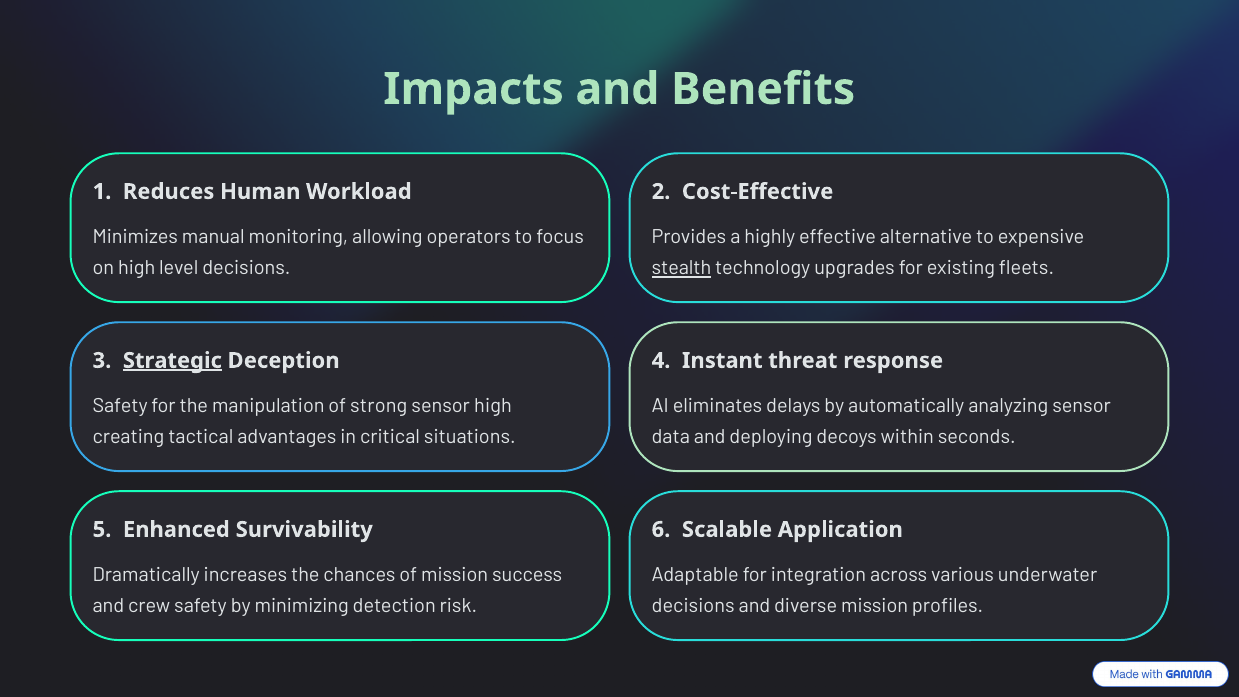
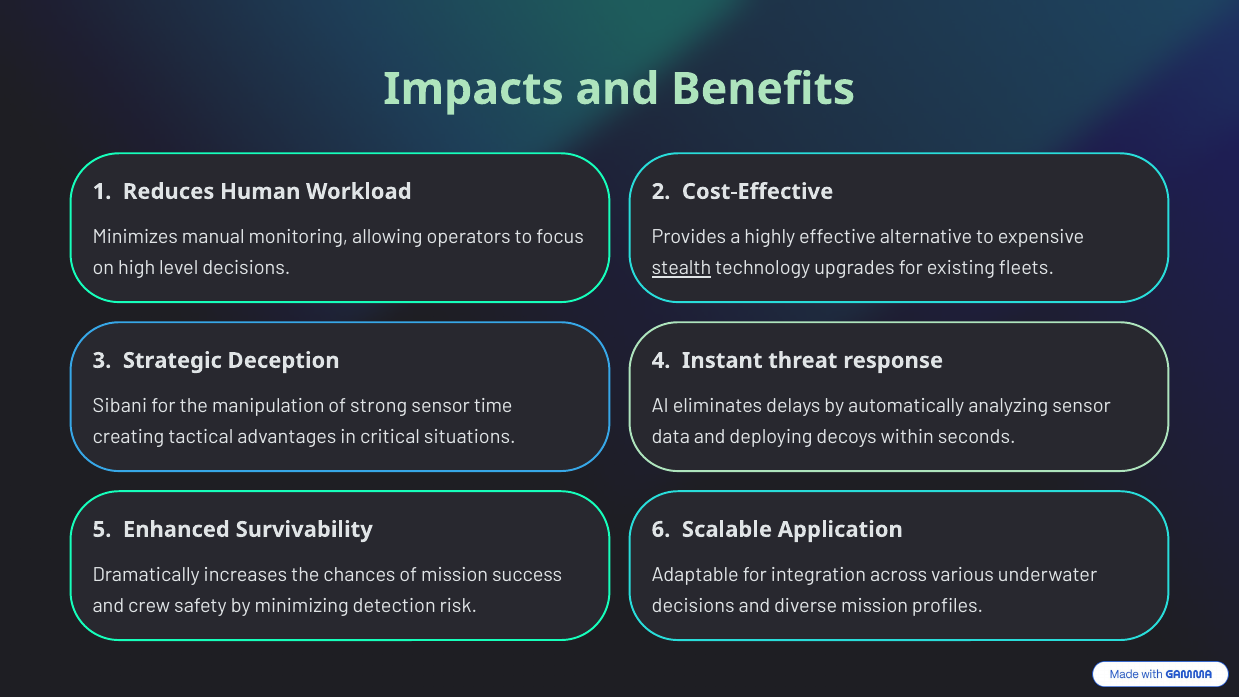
Strategic underline: present -> none (172, 361)
Safety: Safety -> Sibani (120, 406)
sensor high: high -> time (493, 406)
